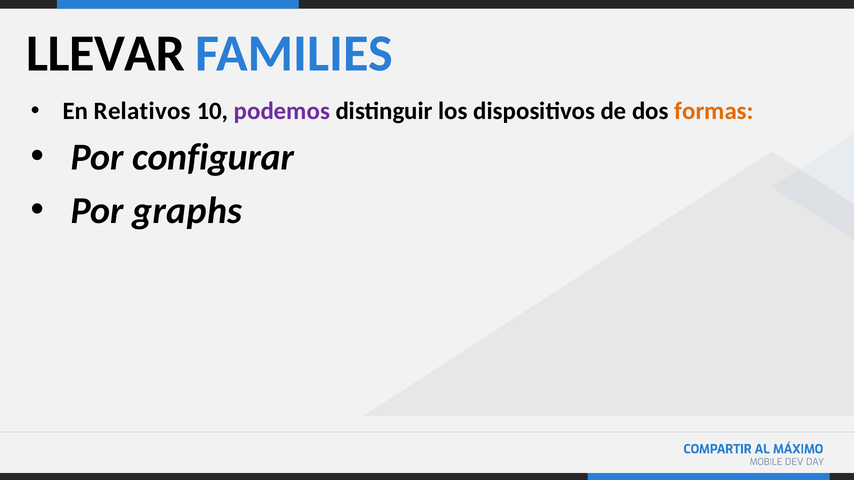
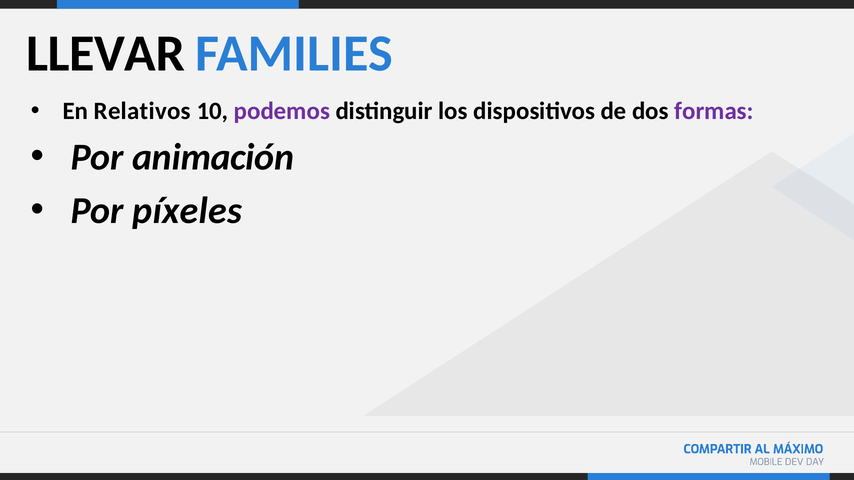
formas colour: orange -> purple (714, 111)
configurar: configurar -> animación (213, 158)
graphs: graphs -> píxeles (187, 211)
